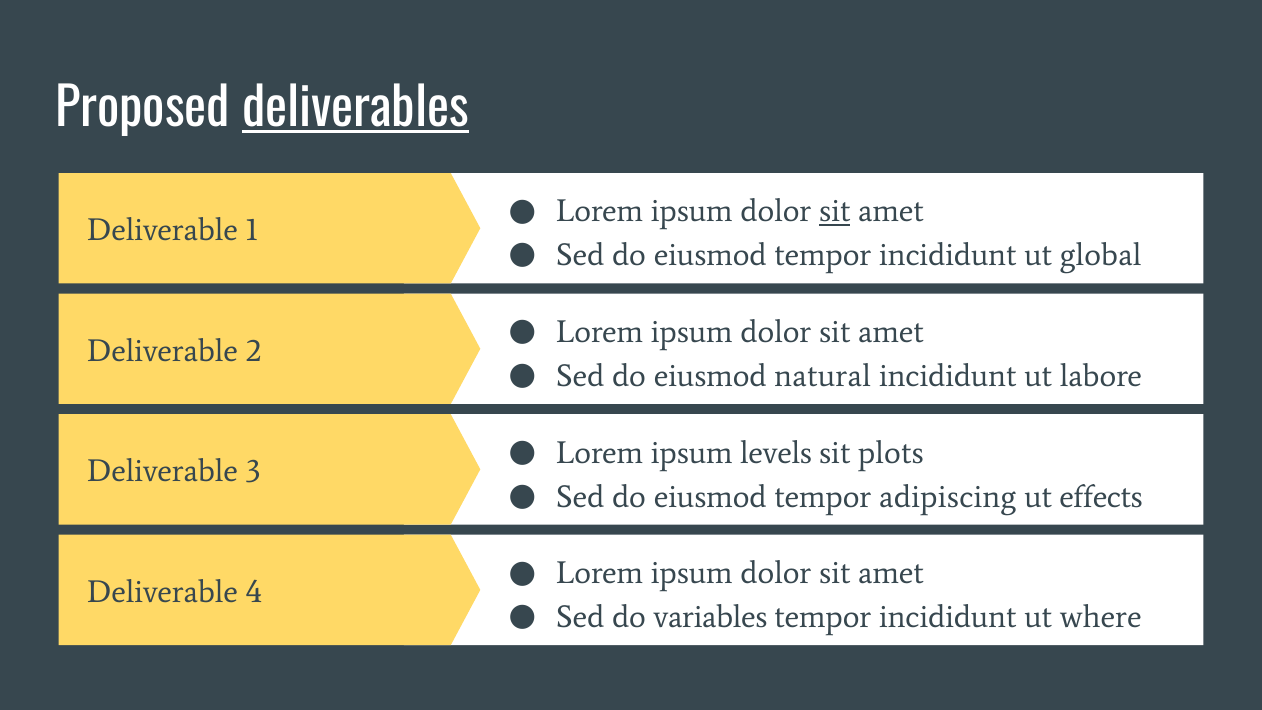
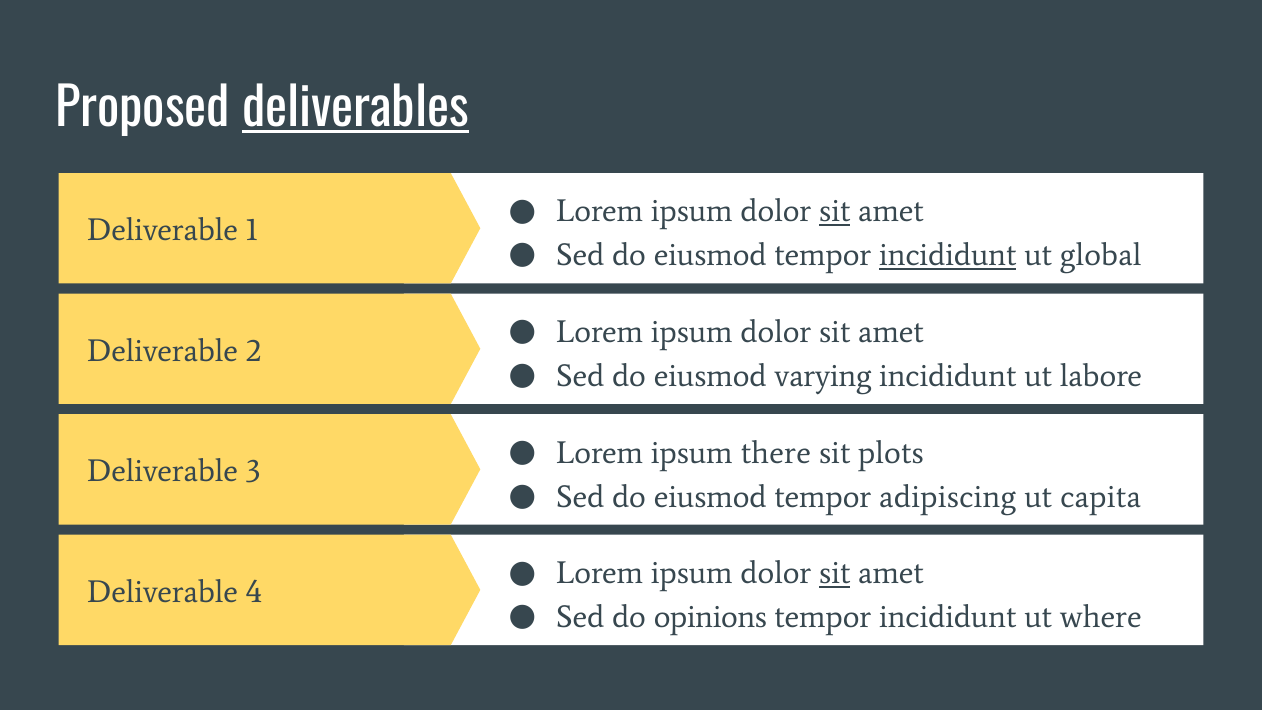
incididunt underline: none -> present (948, 255)
natural: natural -> varying (823, 376)
levels: levels -> there (776, 453)
effects: effects -> capita (1101, 497)
sit underline: none -> present (835, 573)
variables: variables -> opinions (710, 617)
